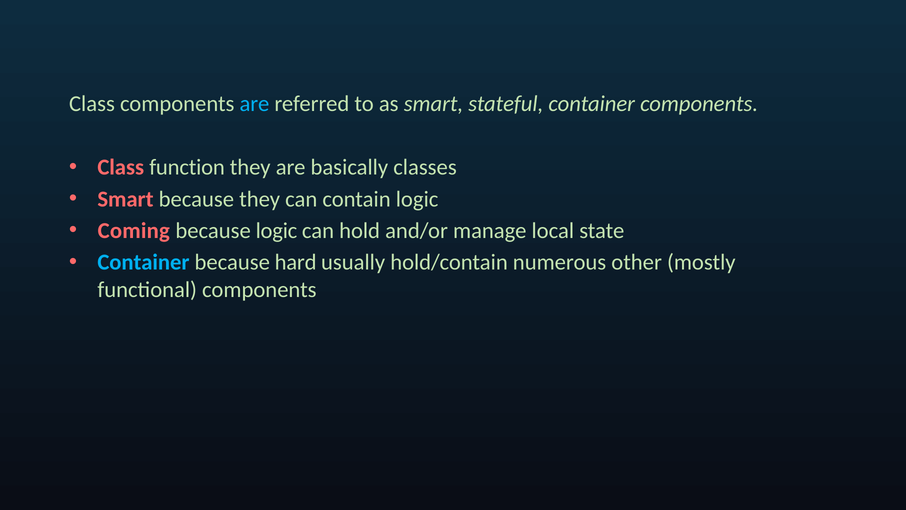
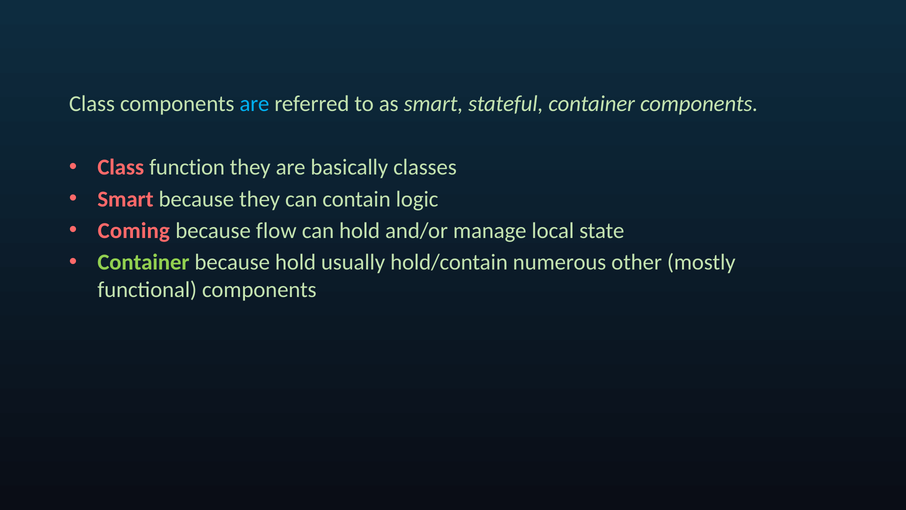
because logic: logic -> flow (276, 231)
Container colour: light blue -> light green (143, 262)
because hard: hard -> hold (296, 262)
